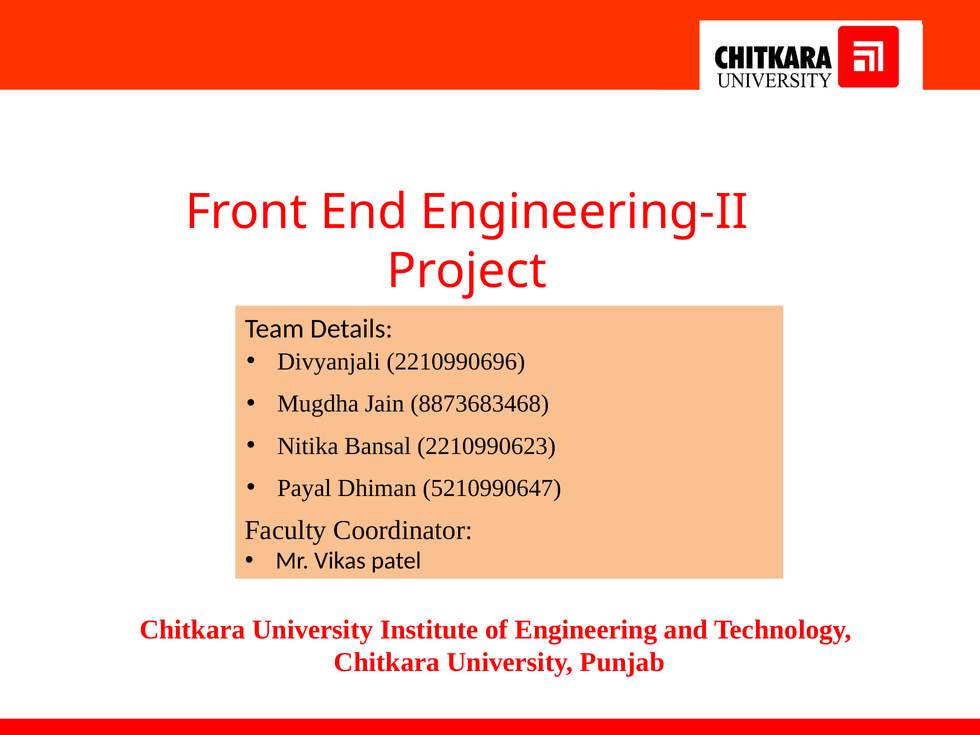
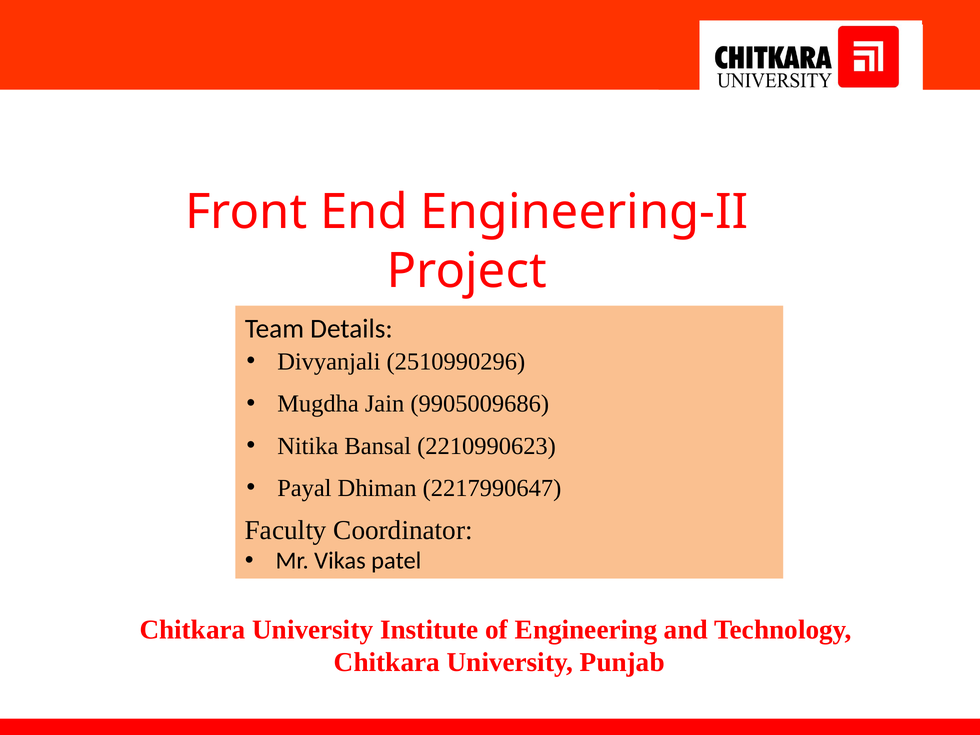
2210990696: 2210990696 -> 2510990296 (456, 362)
8873683468: 8873683468 -> 9905009686 (480, 404)
5210990647: 5210990647 -> 2217990647 (492, 488)
